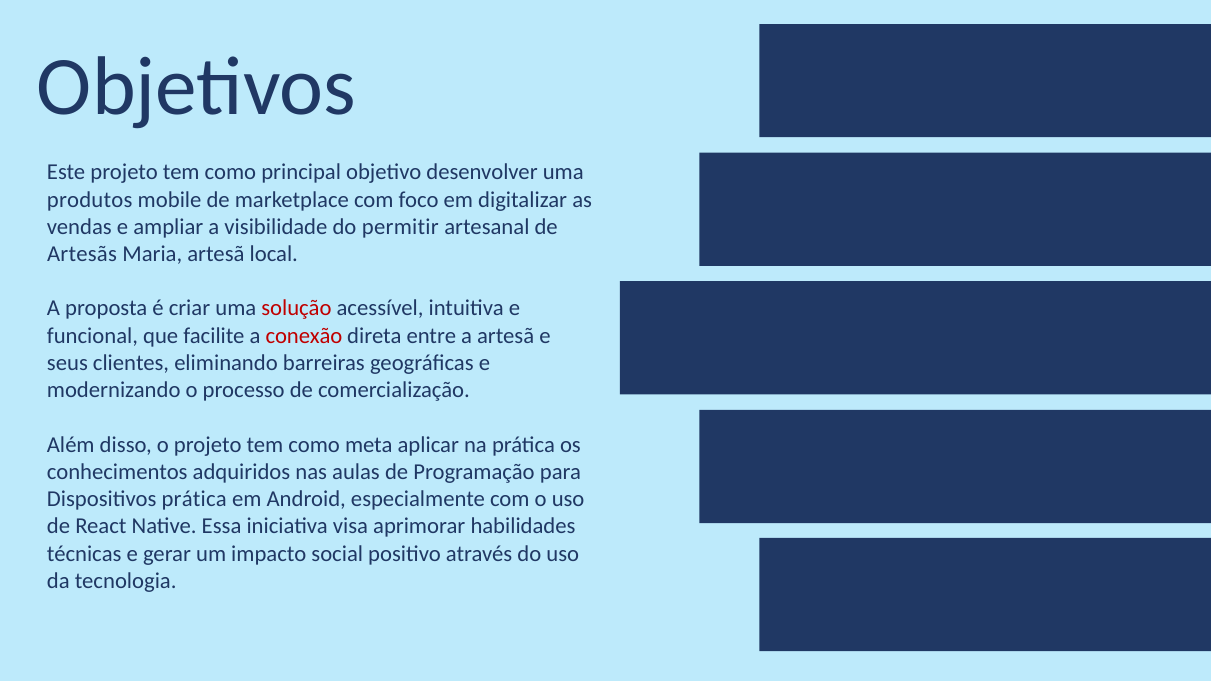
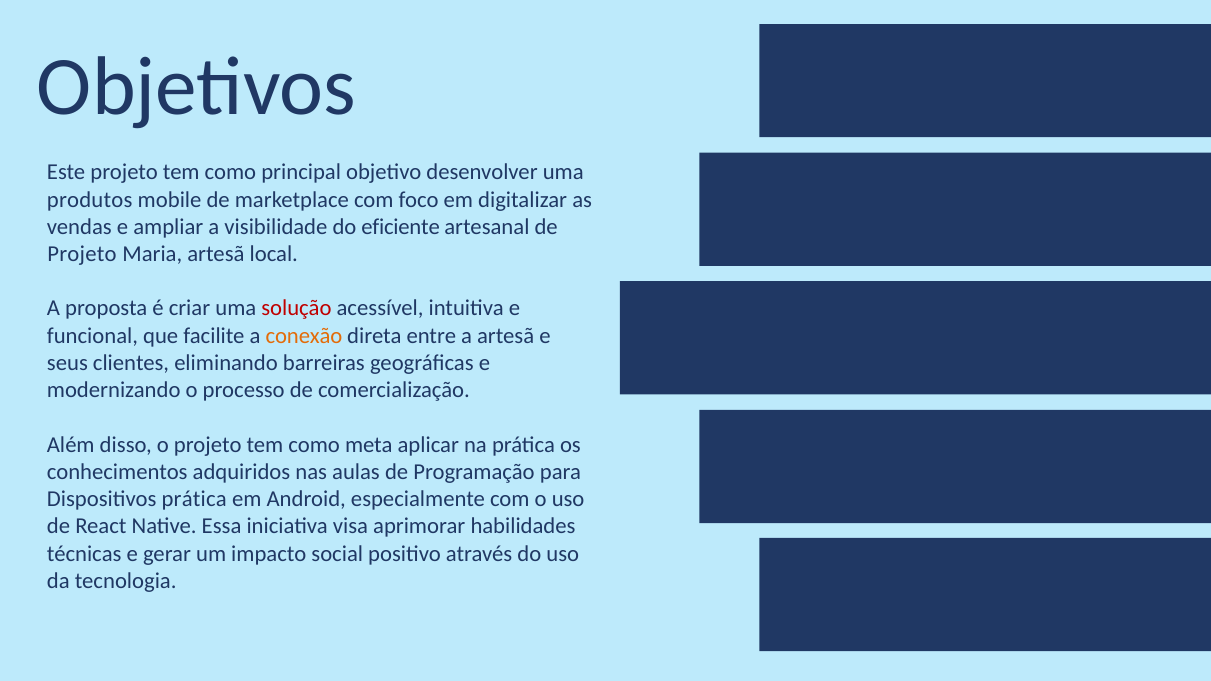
permitir: permitir -> eficiente (401, 227)
Artesãs: Artesãs -> Projeto (82, 254)
conexão colour: red -> orange (304, 336)
